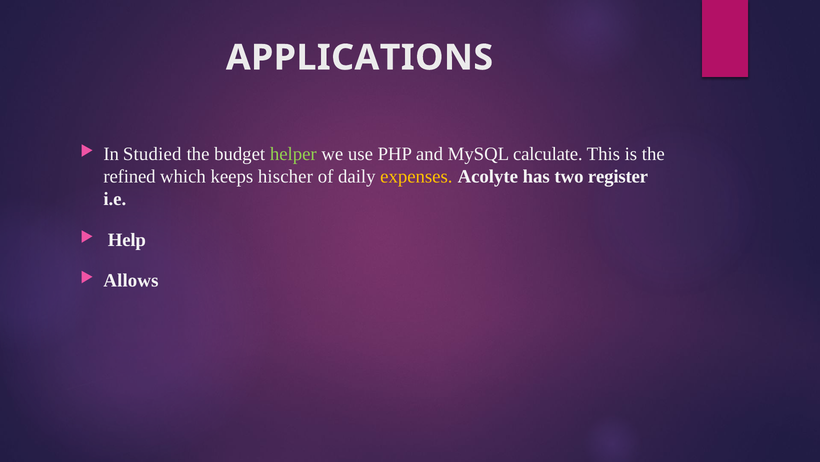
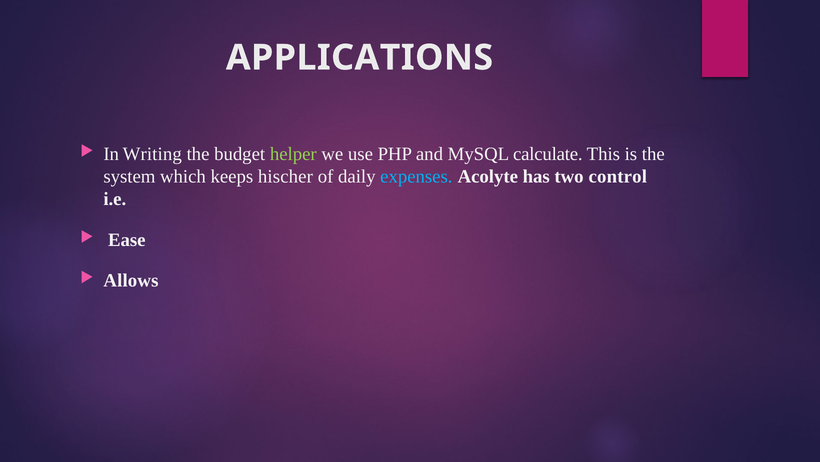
Studied: Studied -> Writing (152, 154)
refined: refined -> system (129, 176)
expenses colour: yellow -> light blue (416, 176)
register: register -> control (618, 176)
Help: Help -> Ease (127, 239)
